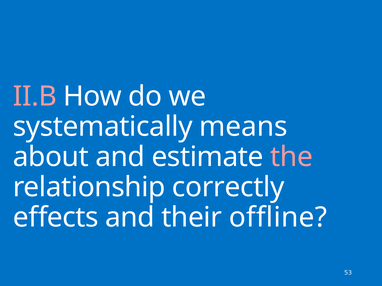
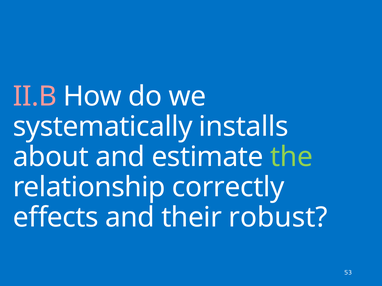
means: means -> installs (244, 127)
the colour: pink -> light green (292, 157)
offline: offline -> robust (278, 218)
